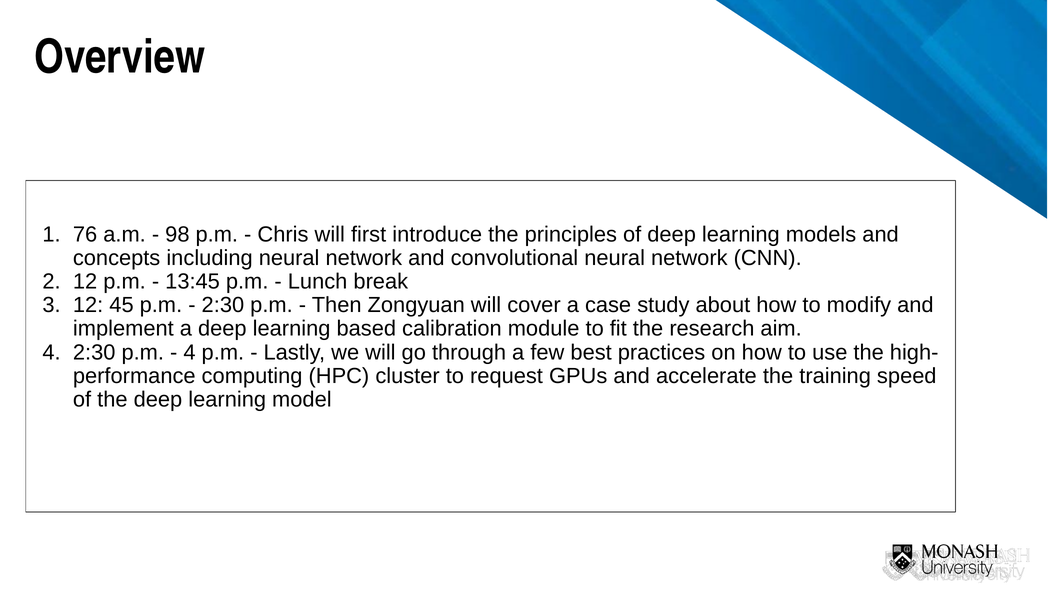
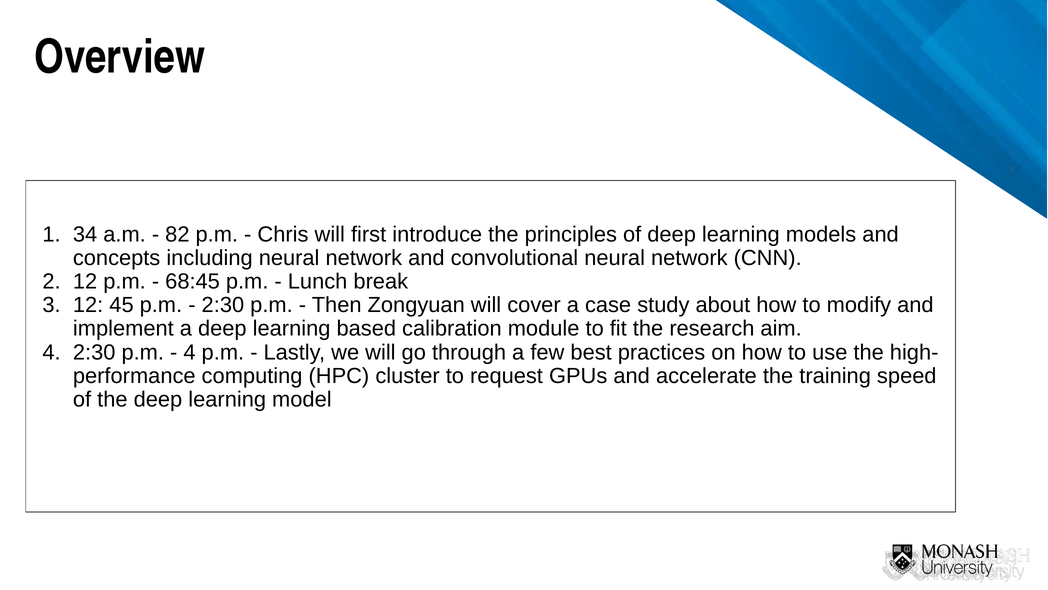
76: 76 -> 34 (85, 234)
98: 98 -> 82 (177, 234)
13:45: 13:45 -> 68:45 (193, 281)
